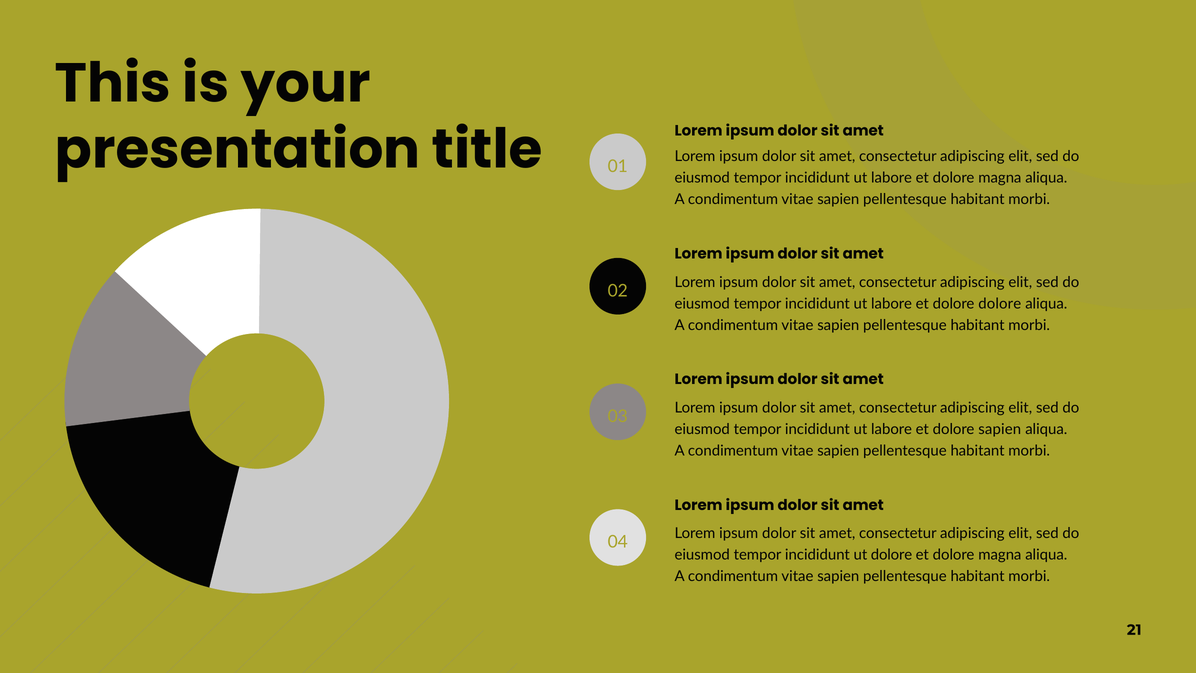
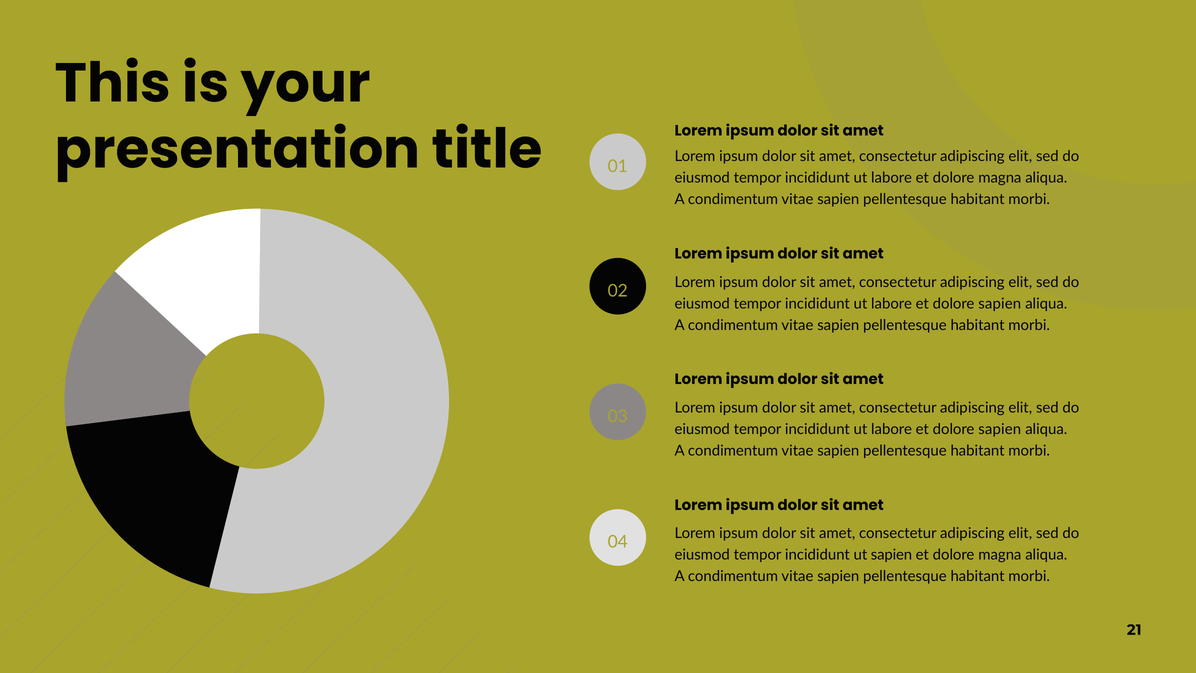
dolore: dolore -> sapien (1000, 303)
ut dolore: dolore -> sapien (892, 555)
